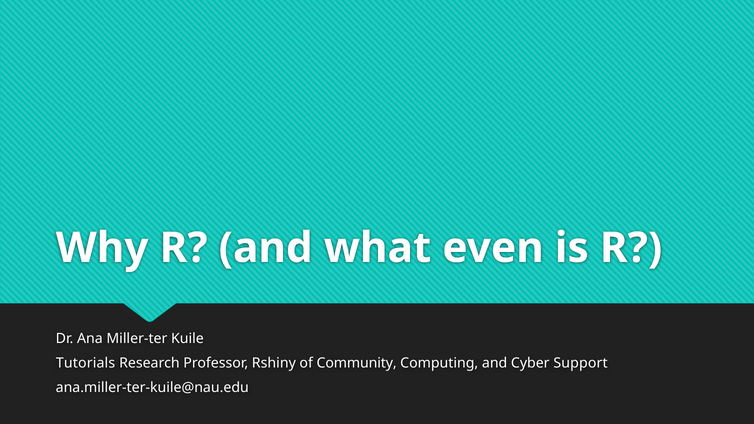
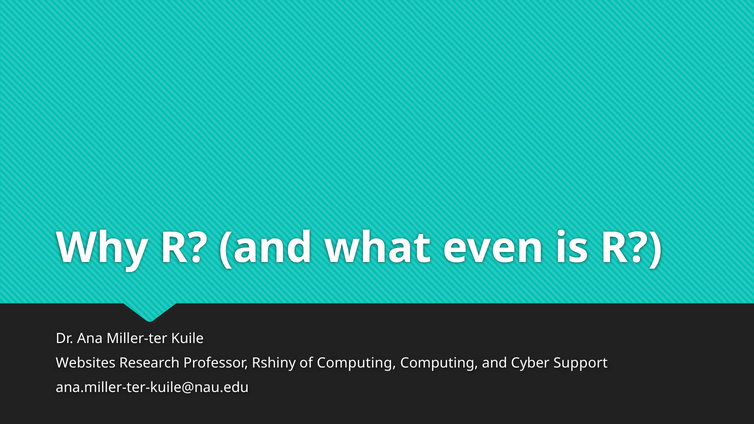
Tutorials: Tutorials -> Websites (86, 363)
of Community: Community -> Computing (357, 363)
